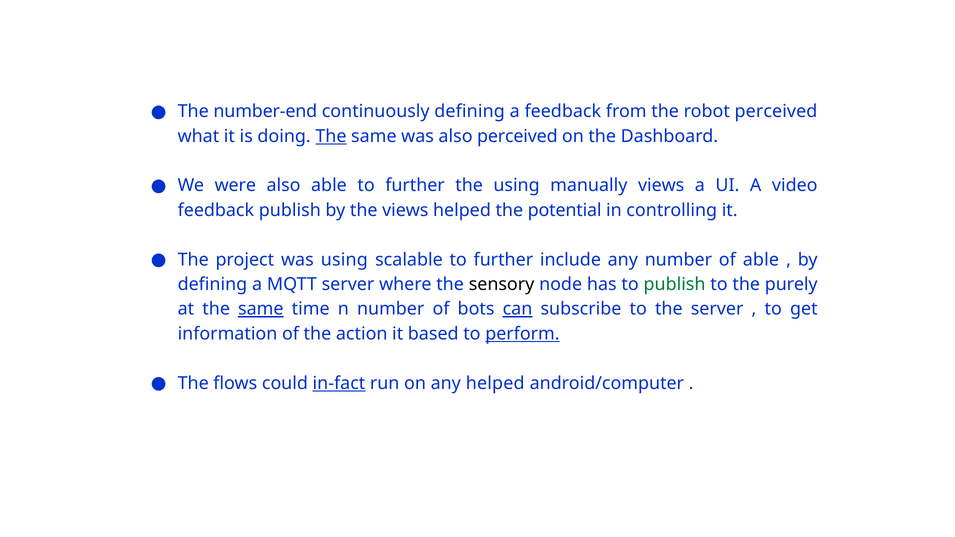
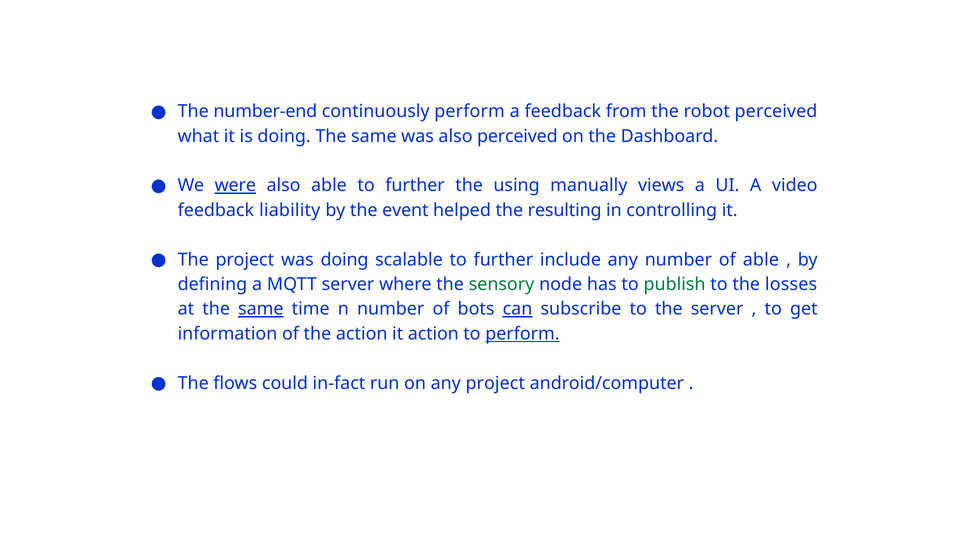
continuously defining: defining -> perform (470, 112)
The underline: present -> none (331, 136)
were underline: none -> present (235, 186)
feedback publish: publish -> liability (290, 210)
the views: views -> event (405, 210)
potential: potential -> resulting (565, 210)
was using: using -> doing (344, 260)
sensory colour: black -> green (502, 284)
purely: purely -> losses (791, 284)
it based: based -> action (433, 334)
in-fact underline: present -> none (339, 383)
any helped: helped -> project (495, 383)
